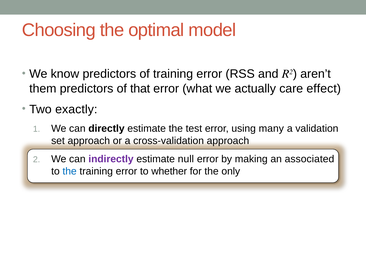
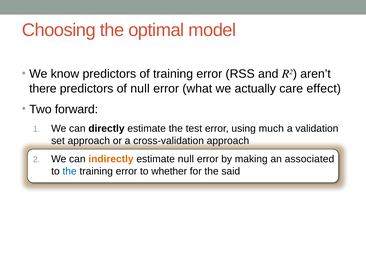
them: them -> there (43, 89)
of that: that -> null (140, 89)
exactly: exactly -> forward (76, 109)
many: many -> much (271, 129)
indirectly colour: purple -> orange (111, 159)
only: only -> said (231, 172)
